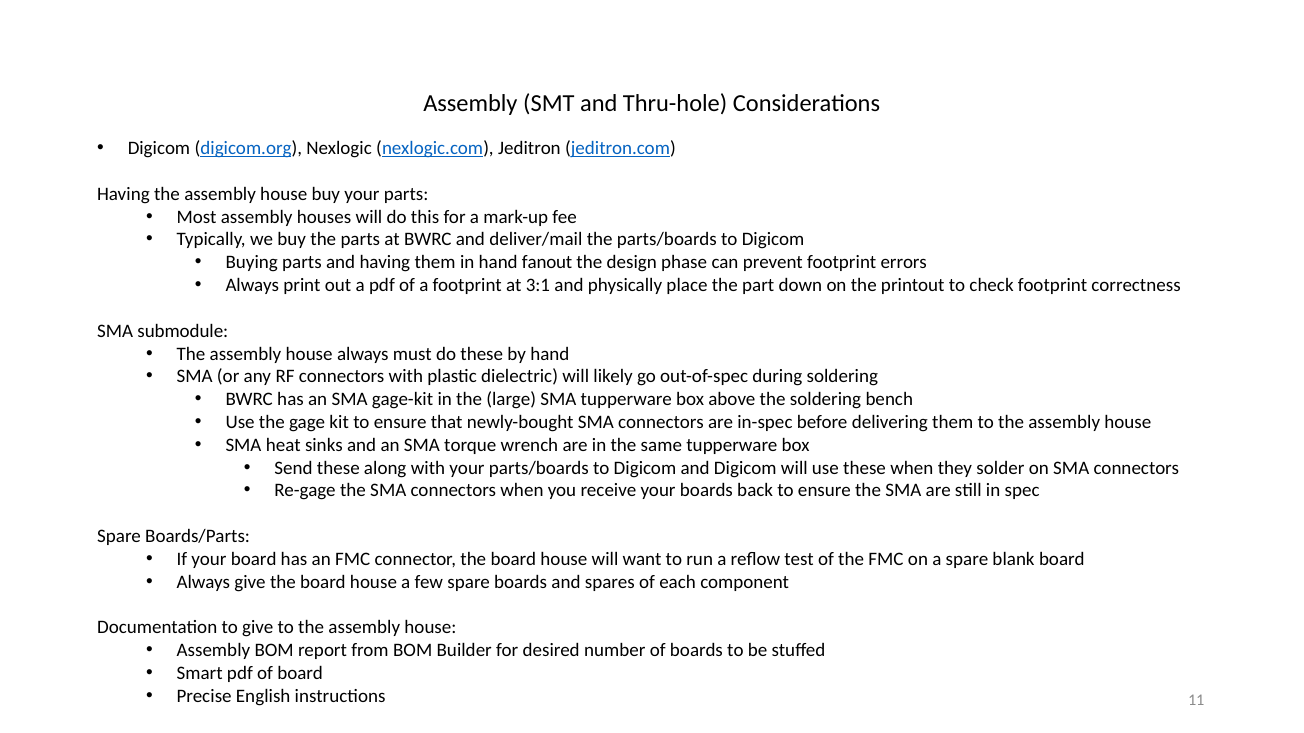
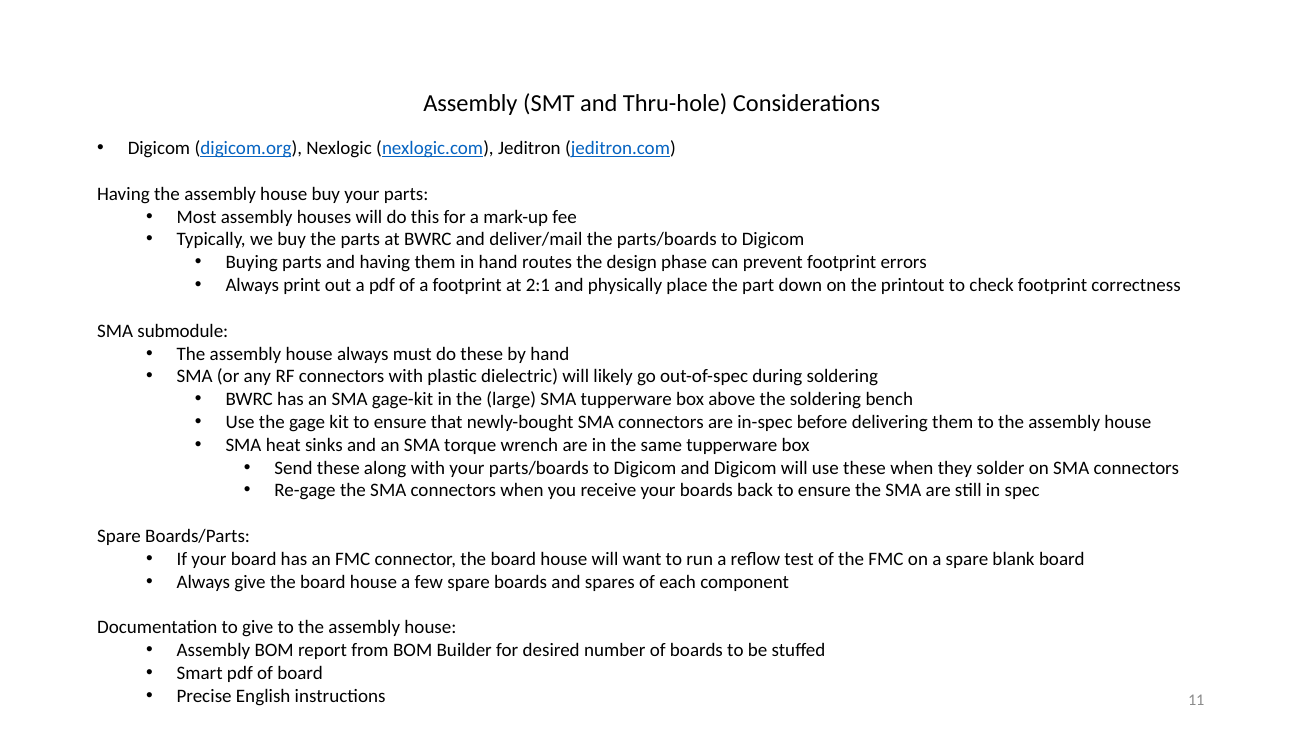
fanout: fanout -> routes (547, 263)
3:1: 3:1 -> 2:1 (538, 286)
